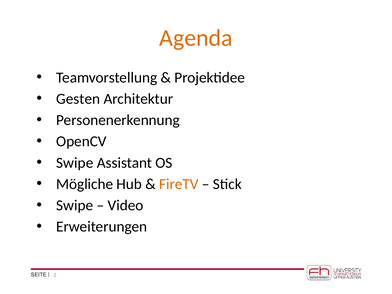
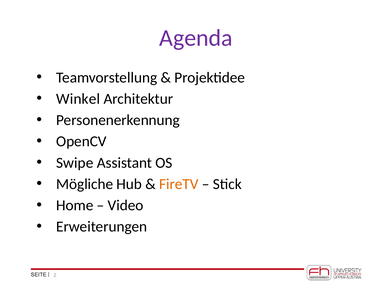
Agenda colour: orange -> purple (196, 38)
Gesten: Gesten -> Winkel (78, 99)
Swipe: Swipe -> Home (75, 205)
